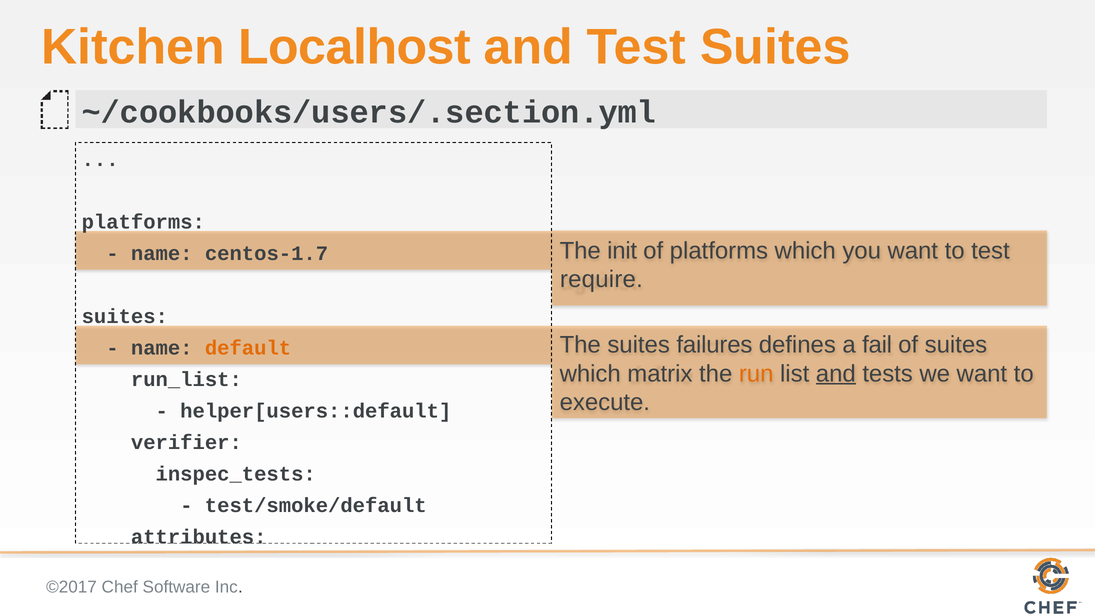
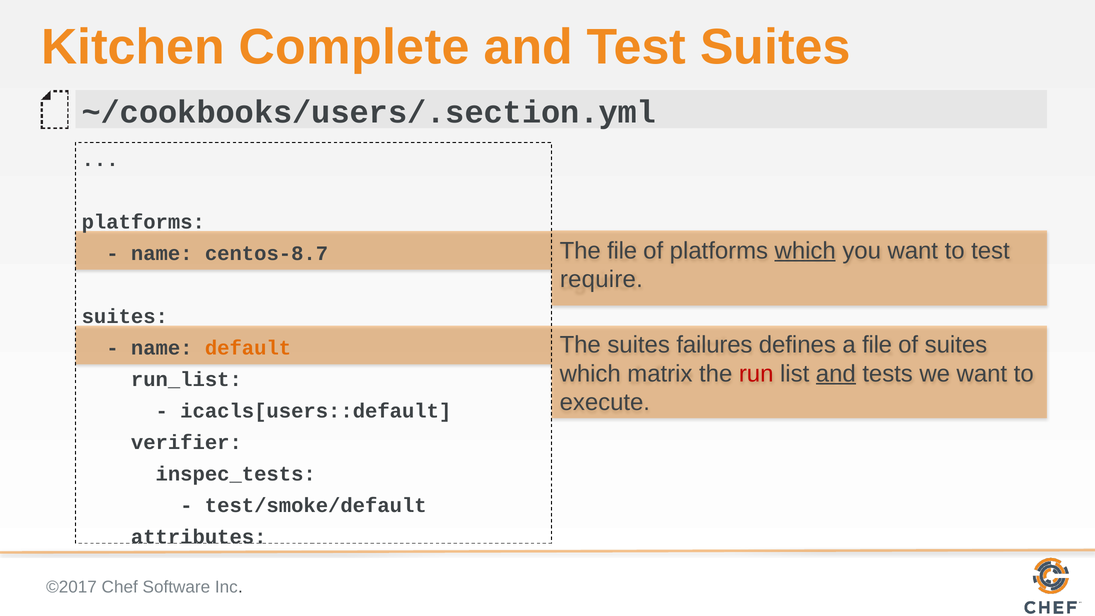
Localhost: Localhost -> Complete (354, 47)
The init: init -> file (622, 251)
which underline: none -> present (805, 251)
centos-1.7: centos-1.7 -> centos-8.7 (267, 254)
a fail: fail -> file (877, 345)
run colour: orange -> red (756, 374)
helper[users::default: helper[users::default -> icacls[users::default (316, 411)
